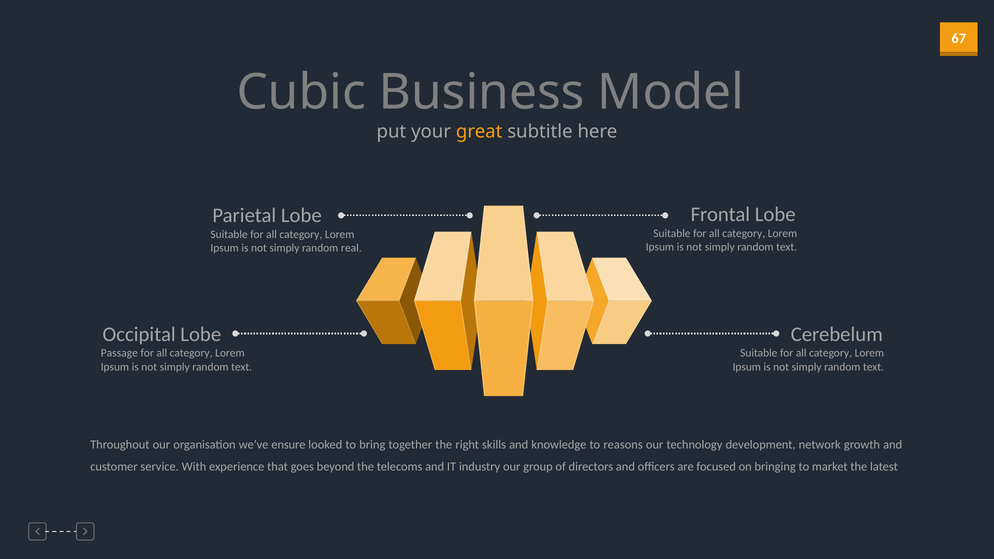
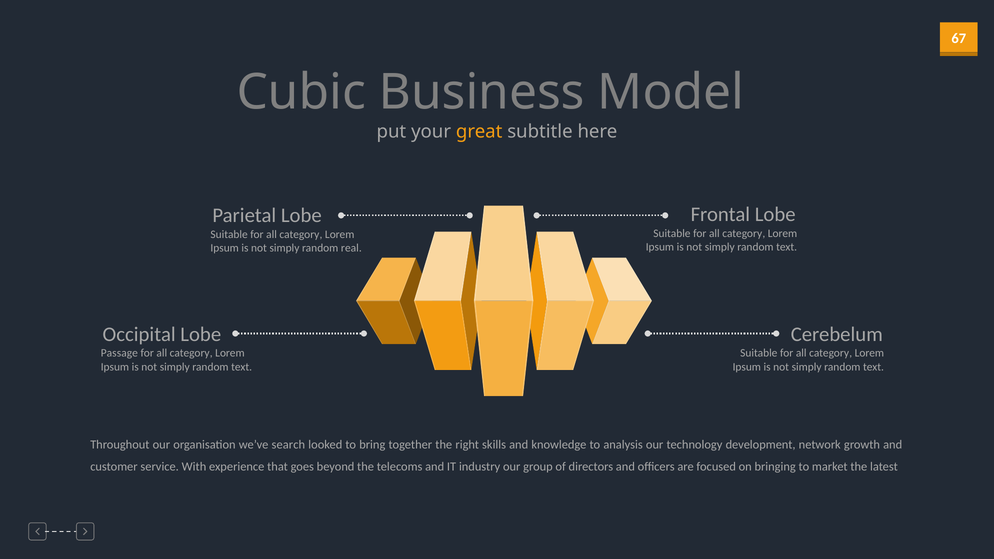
ensure: ensure -> search (288, 445)
reasons: reasons -> analysis (623, 445)
